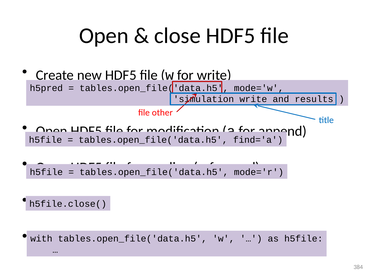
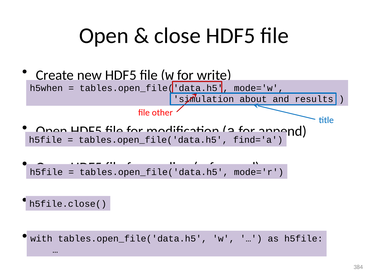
h5pred: h5pred -> h5when (46, 88)
simulation write: write -> about (253, 99)
